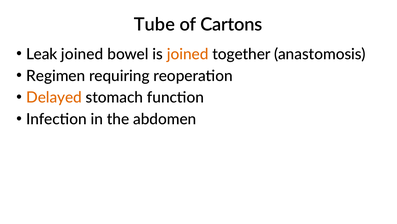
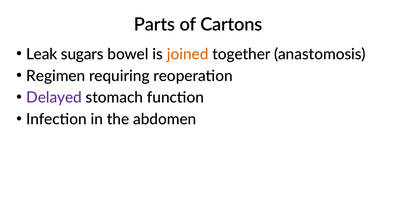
Tube: Tube -> Parts (154, 25)
Leak joined: joined -> sugars (82, 54)
Delayed colour: orange -> purple (54, 97)
